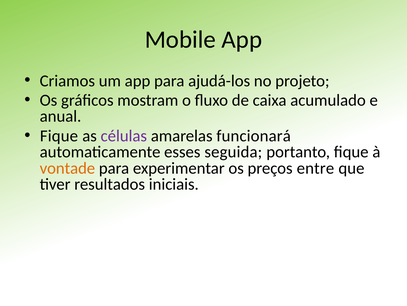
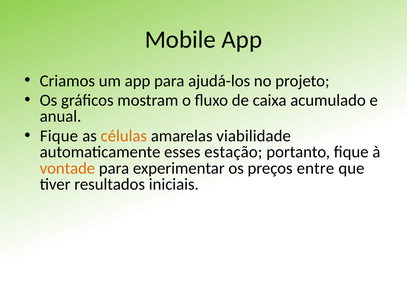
células colour: purple -> orange (124, 136)
funcionará: funcionará -> viabilidade (254, 136)
seguida: seguida -> estação (233, 152)
